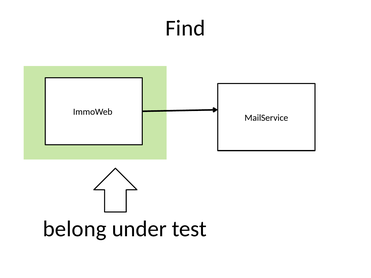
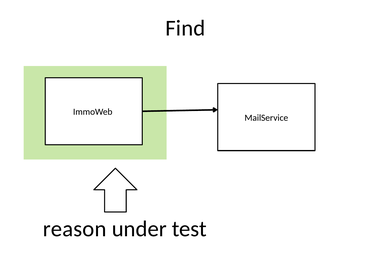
belong: belong -> reason (75, 229)
